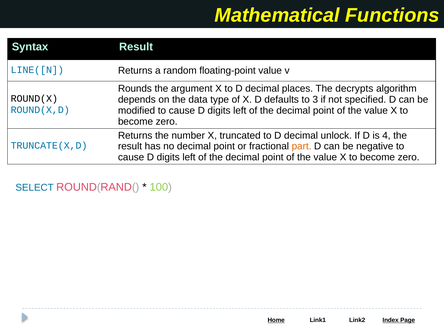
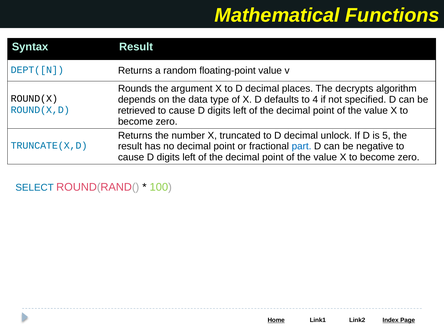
LINE([N: LINE([N -> DEPT([N (37, 70)
3: 3 -> 4 (315, 99)
modified: modified -> retrieved (137, 110)
4: 4 -> 5 (386, 135)
part colour: orange -> blue (302, 146)
